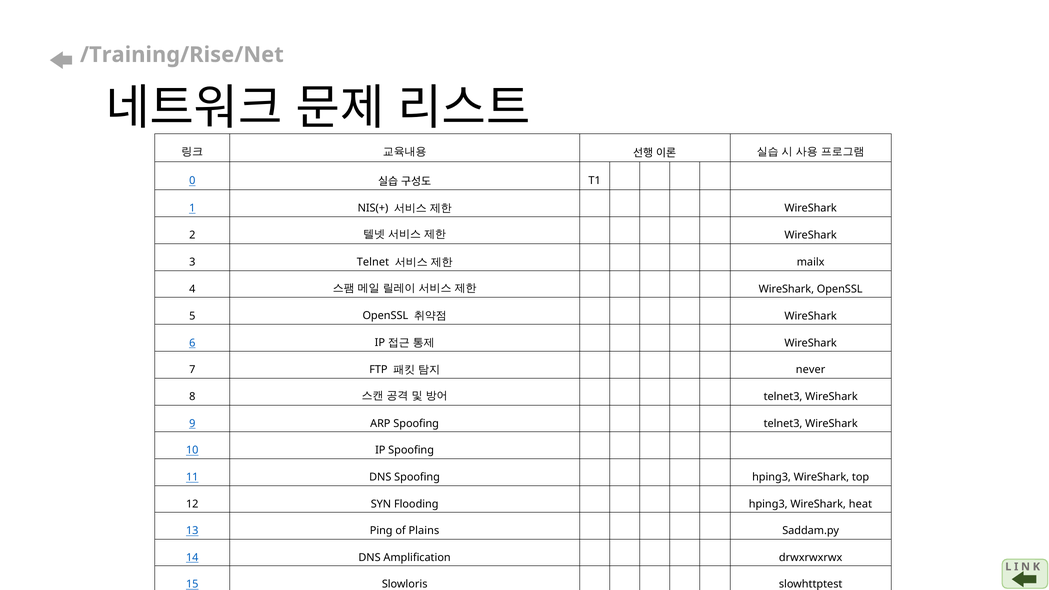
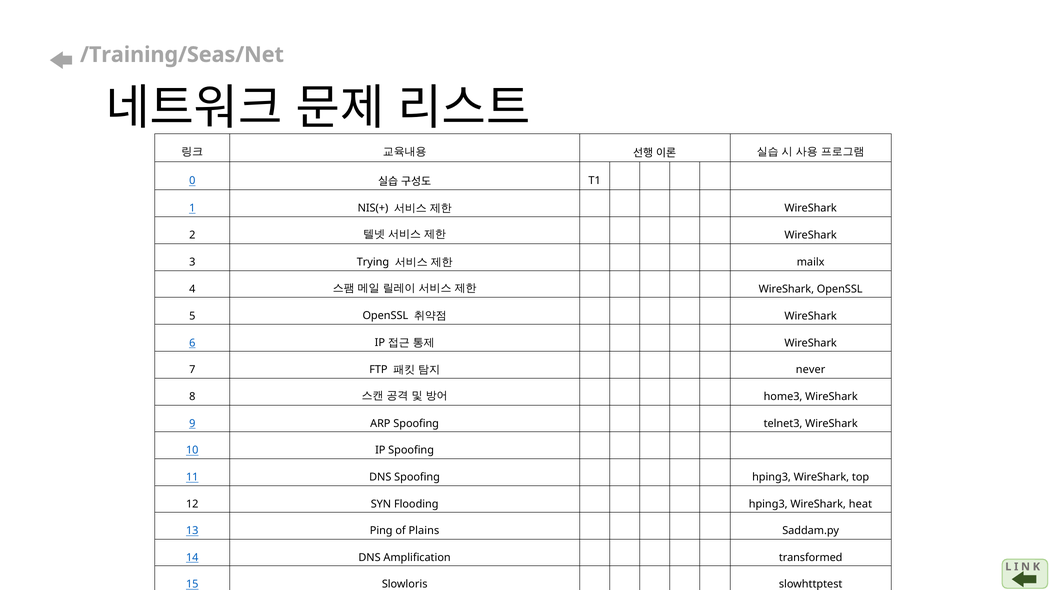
/Training/Rise/Net: /Training/Rise/Net -> /Training/Seas/Net (182, 55)
Telnet: Telnet -> Trying (373, 262)
telnet3: telnet3 -> home3 (783, 397)
drwxrwxrwx: drwxrwxrwx -> transformed (811, 558)
